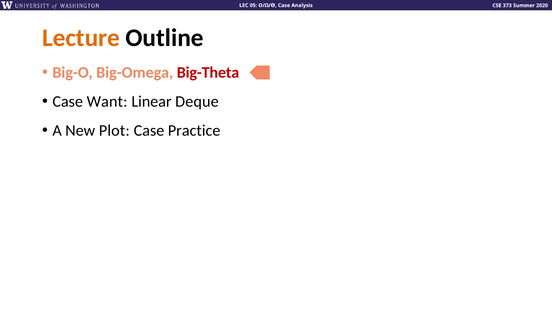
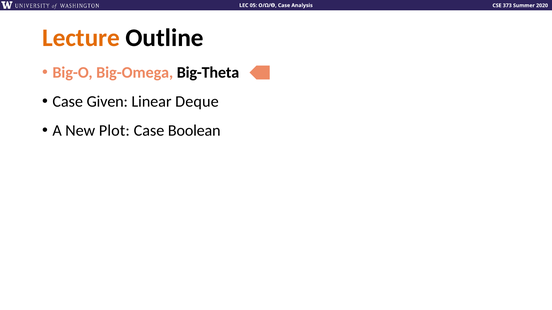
Big-Theta colour: red -> black (208, 73)
Want: Want -> Given (107, 102)
Practice: Practice -> Boolean (194, 131)
